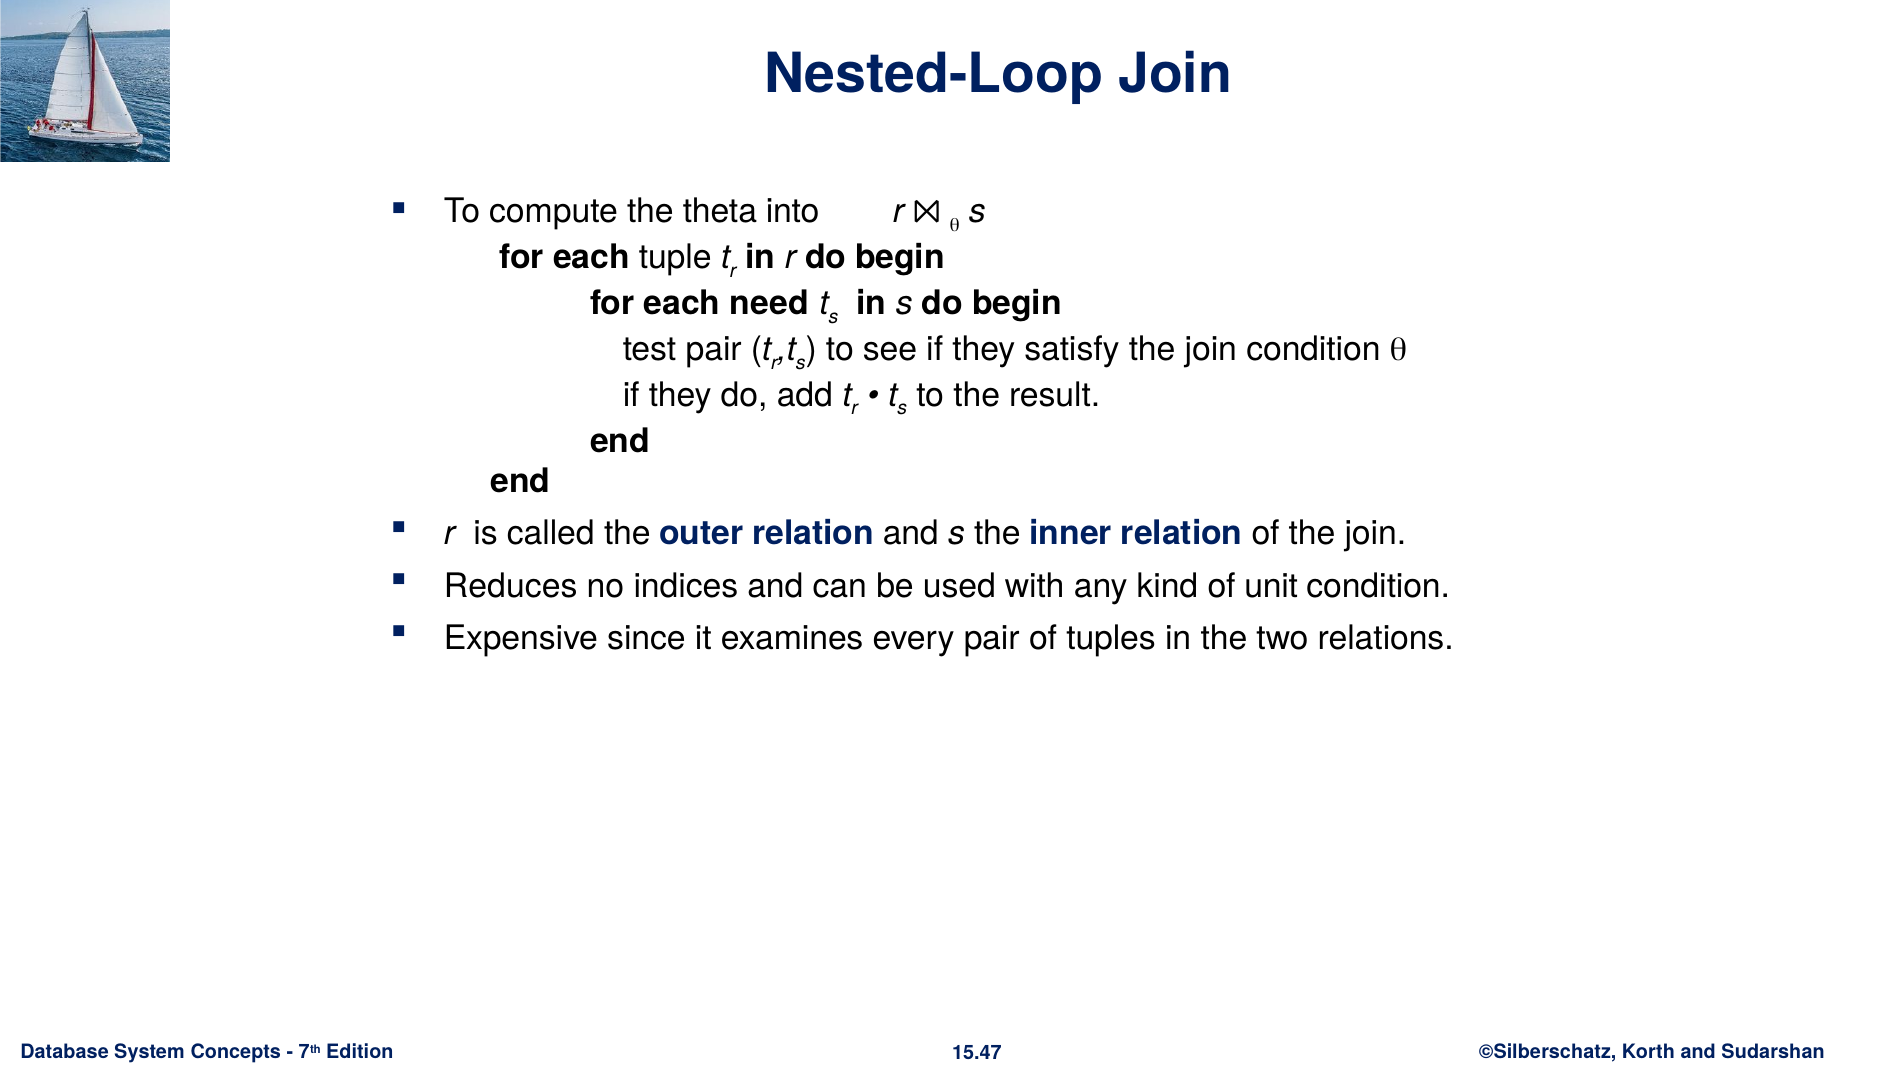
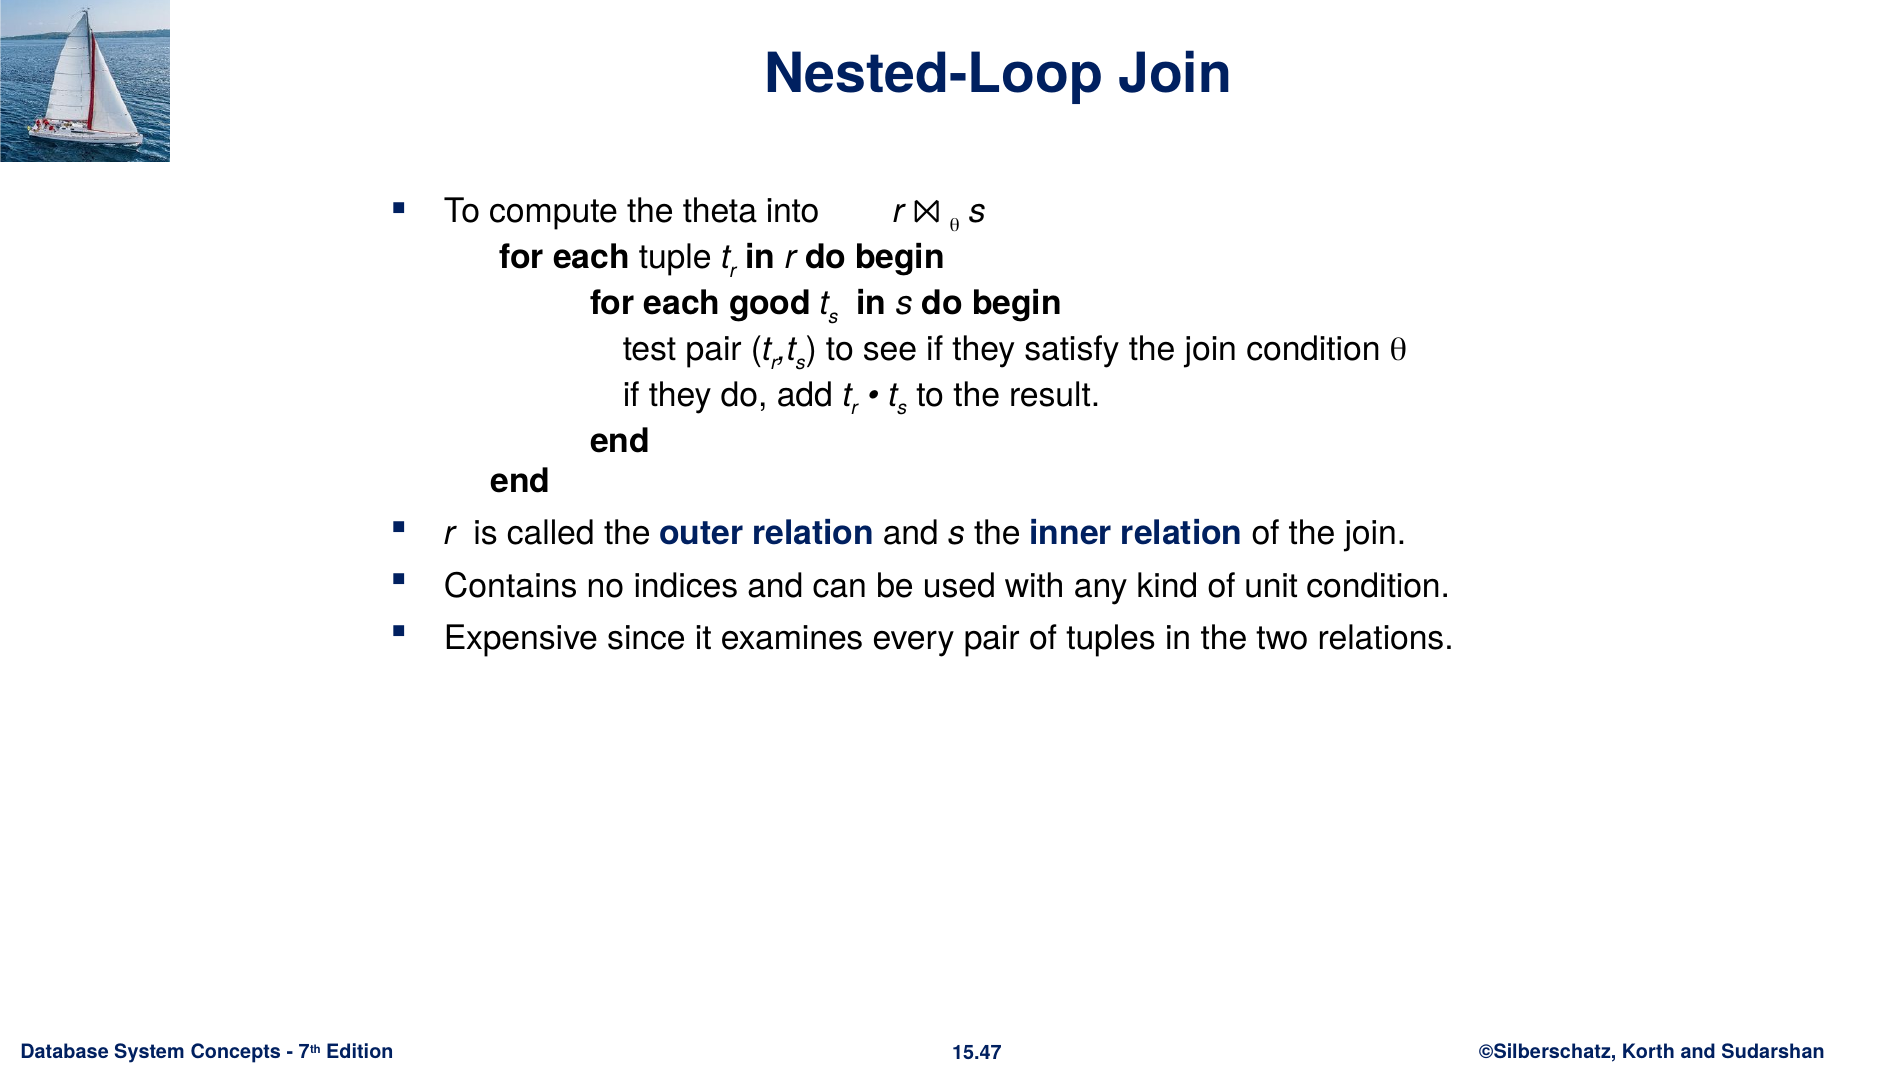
need: need -> good (770, 304)
Reduces: Reduces -> Contains (511, 586)
